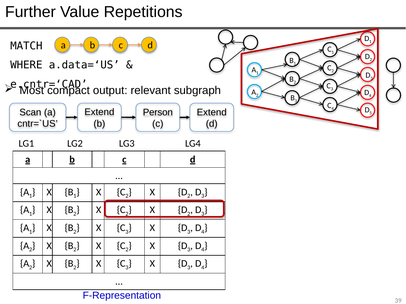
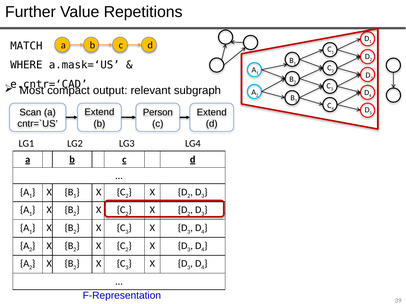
a.data=‘US: a.data=‘US -> a.mask=‘US (84, 65)
